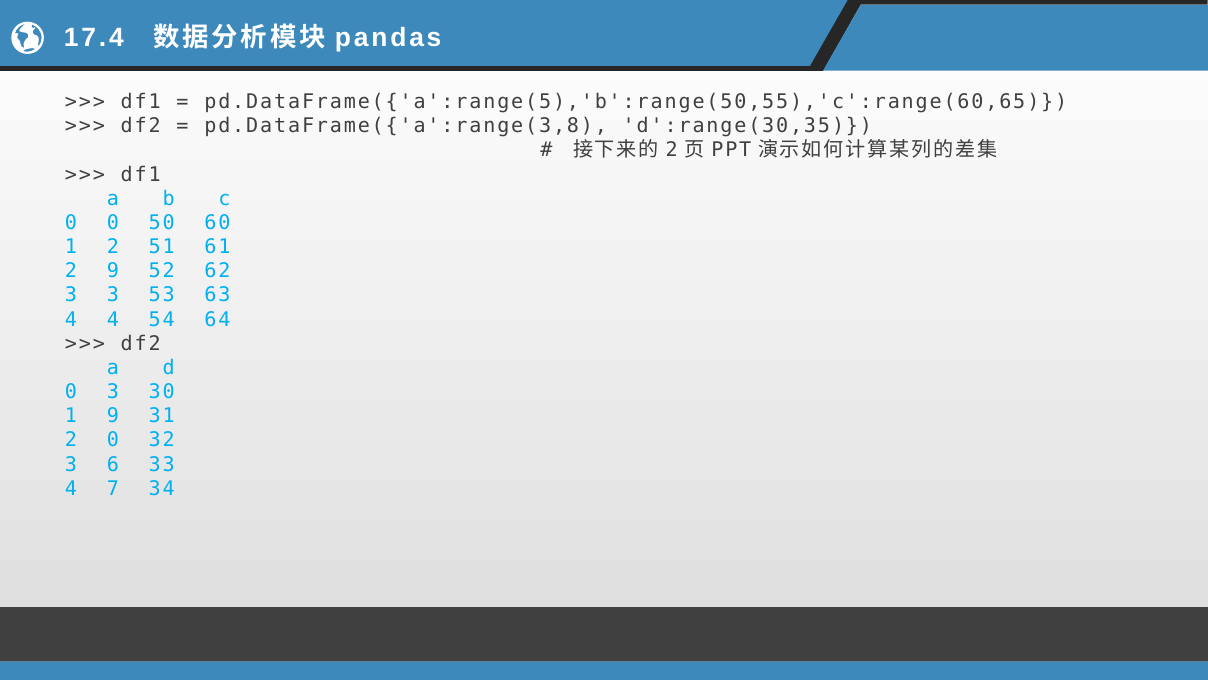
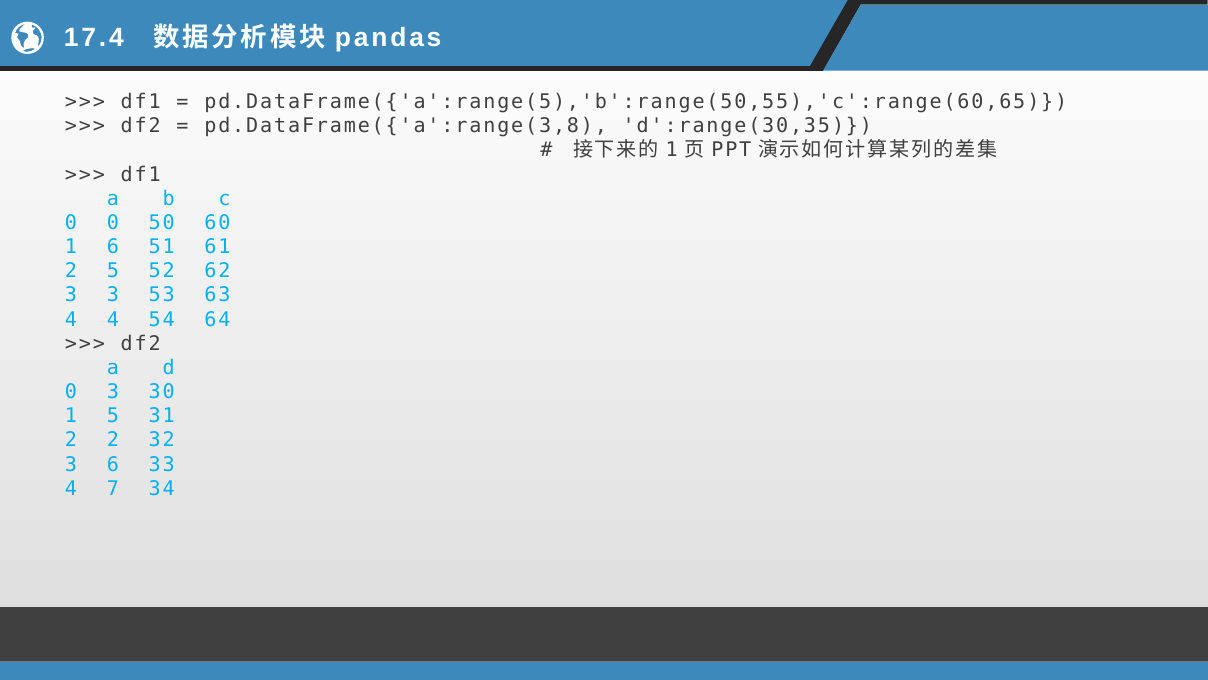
2: 2 -> 1 (672, 150)
1 2: 2 -> 6 (113, 247)
2 9: 9 -> 5 (113, 271)
1 9: 9 -> 5 (113, 416)
2 0: 0 -> 2 (113, 440)
